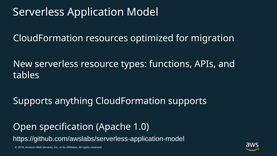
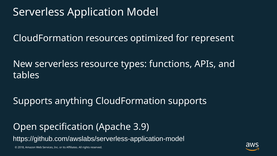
migration: migration -> represent (213, 38)
1.0: 1.0 -> 3.9 (141, 127)
